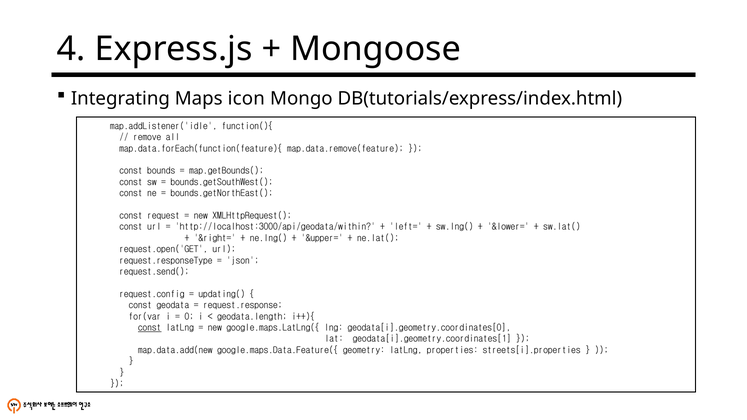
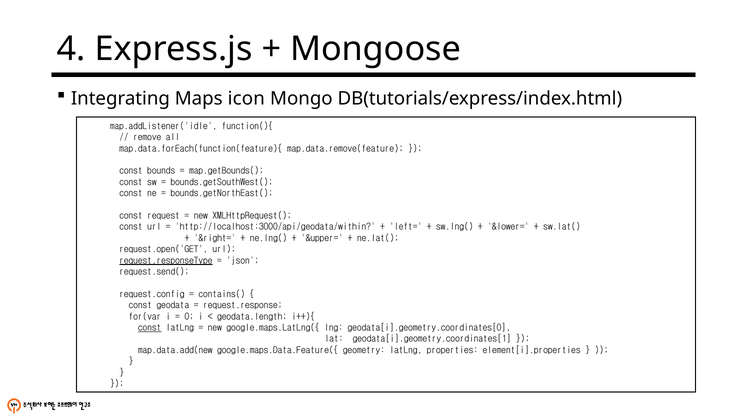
request.responseType underline: none -> present (166, 261)
updating(: updating( -> contains( (222, 294)
streets[i].properties: streets[i].properties -> element[i].properties (532, 350)
